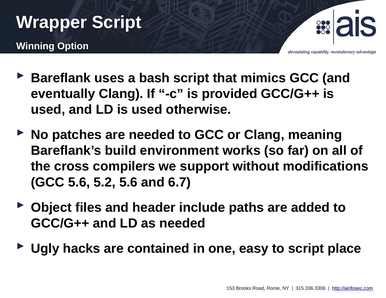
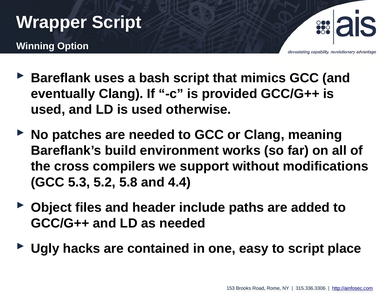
GCC 5.6: 5.6 -> 5.3 (79, 182)
5.2 5.6: 5.6 -> 5.8 (128, 182)
6.7: 6.7 -> 4.4 (180, 182)
